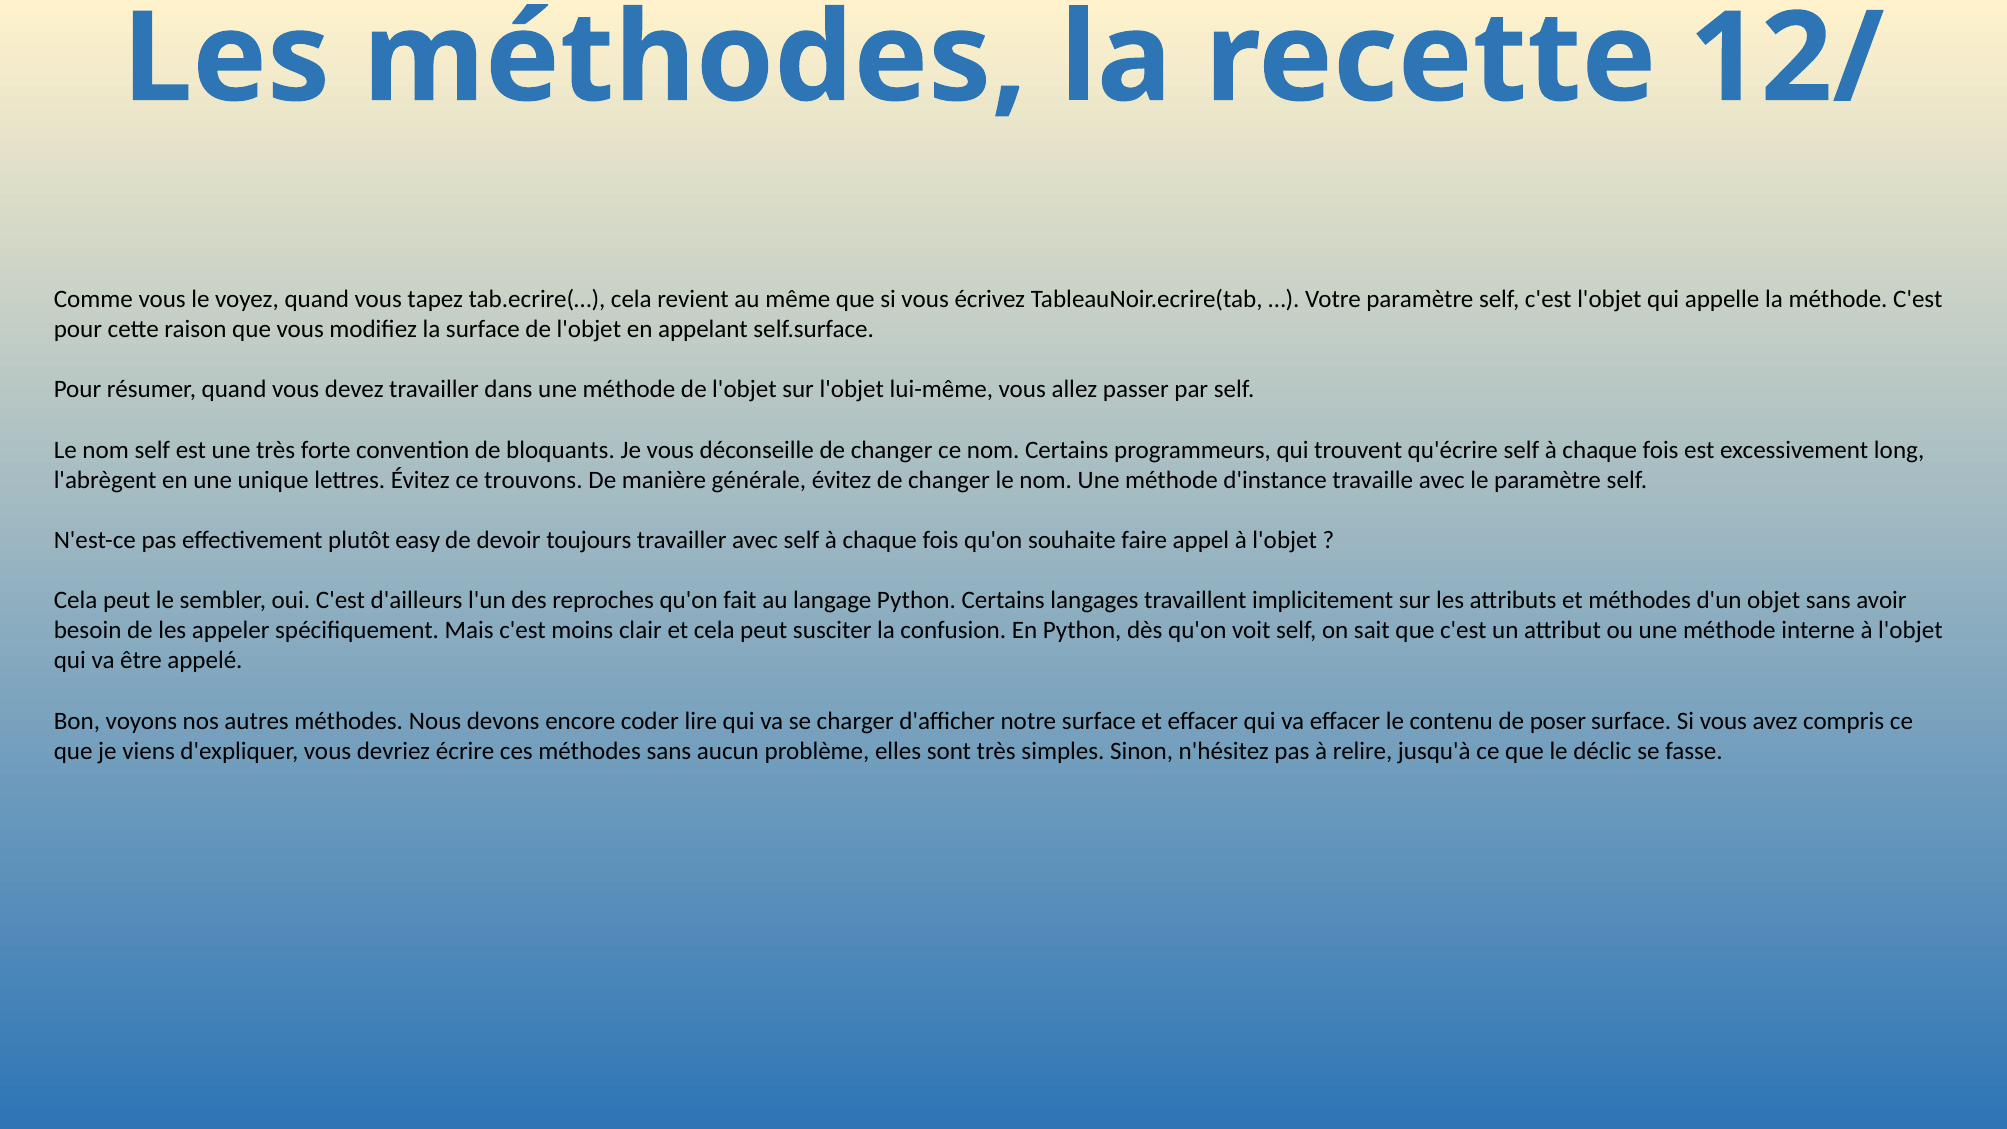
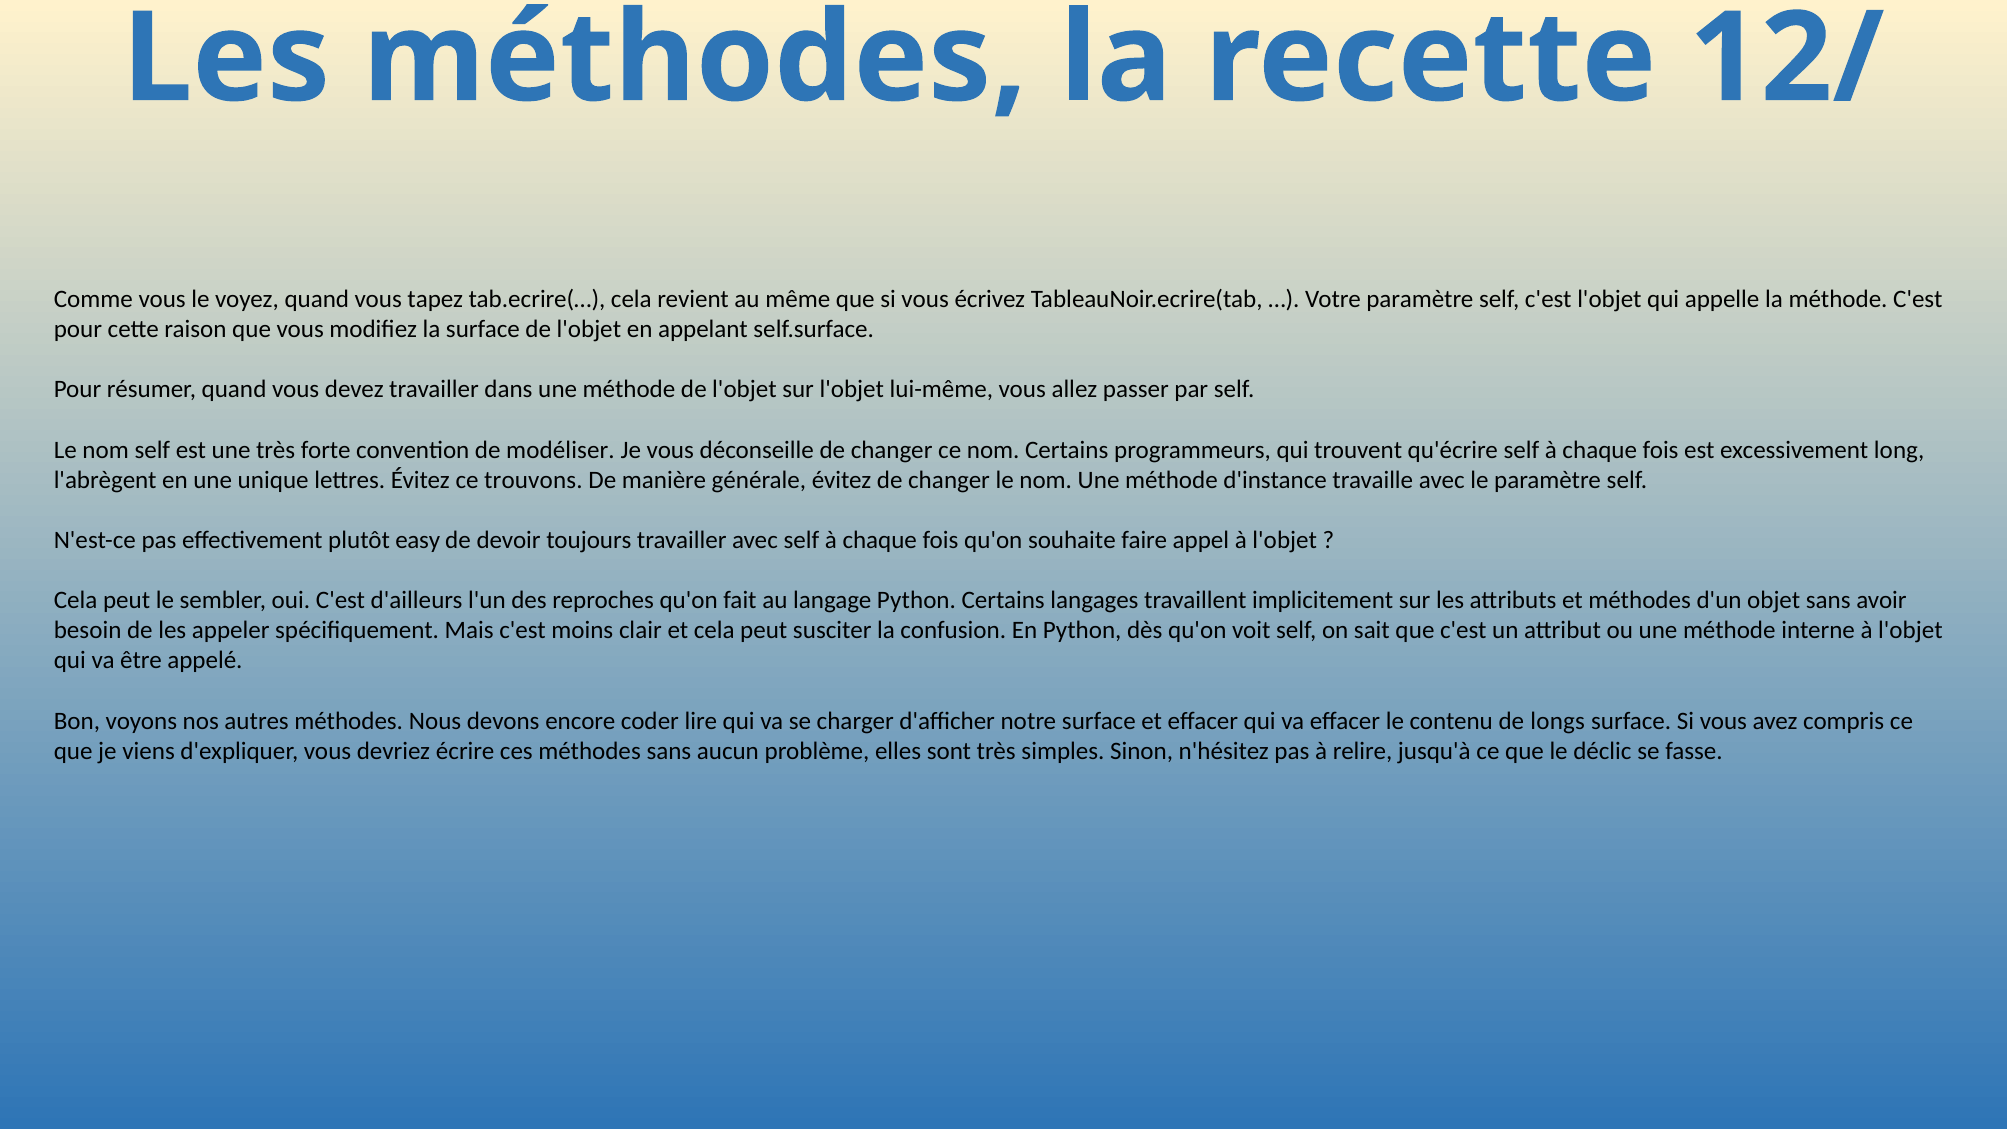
bloquants: bloquants -> modéliser (560, 450)
poser: poser -> longs (1558, 721)
